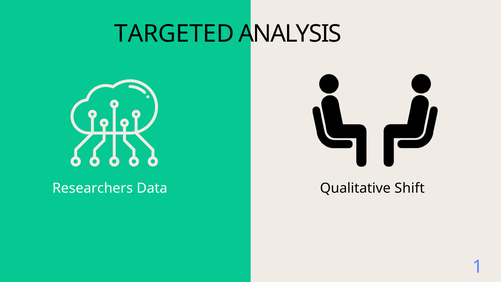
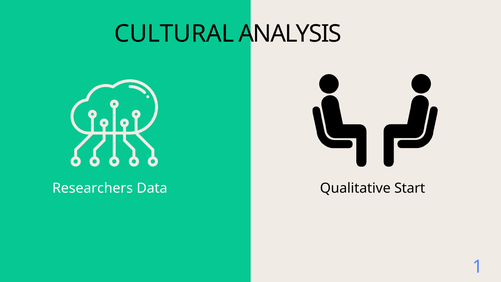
TARGETED: TARGETED -> CULTURAL (174, 34)
Shift: Shift -> Start (410, 188)
